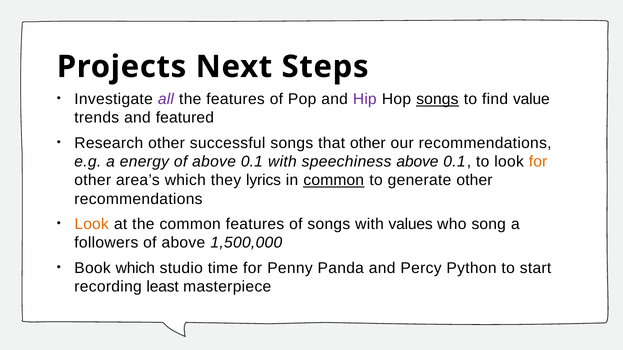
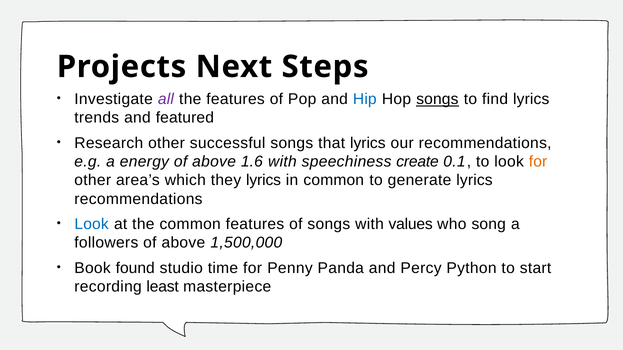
Hip colour: purple -> blue (365, 99)
find value: value -> lyrics (531, 99)
that other: other -> lyrics (368, 143)
of above 0.1: 0.1 -> 1.6 (252, 162)
speechiness above: above -> create (418, 162)
common underline: present -> none (334, 181)
generate other: other -> lyrics (474, 181)
Look colour: orange -> blue (92, 224)
Book which: which -> found (135, 268)
